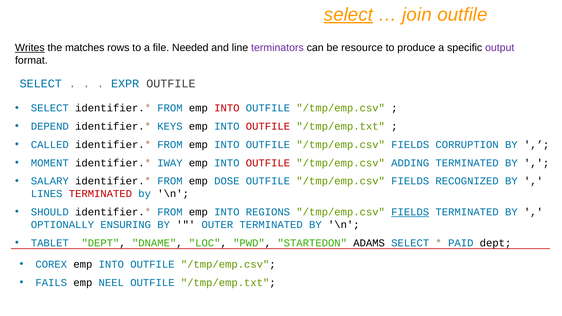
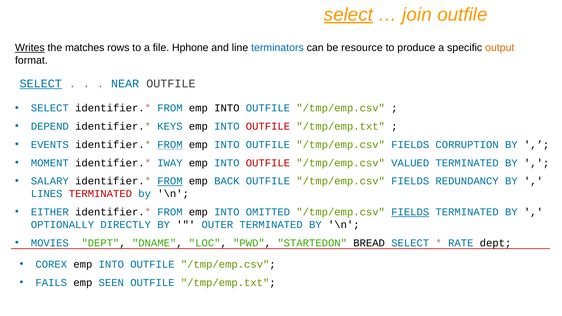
Needed: Needed -> Hphone (190, 48)
terminators colour: purple -> blue (277, 48)
output colour: purple -> orange (500, 48)
SELECT underline: none -> present (41, 84)
EXPR: EXPR -> NEAR (125, 84)
INTO colour: red -> black (227, 108)
CALLED: CALLED -> EVENTS (50, 145)
FROM underline: none -> present (170, 145)
ADDING: ADDING -> VALUED (410, 163)
FROM underline: none -> present (170, 181)
DOSE: DOSE -> BACK (227, 181)
RECOGNIZED: RECOGNIZED -> REDUNDANCY (467, 181)
SHOULD: SHOULD -> EITHER (50, 212)
REGIONS: REGIONS -> OMITTED (268, 212)
ENSURING: ENSURING -> DIRECTLY (126, 225)
TABLET: TABLET -> MOVIES (50, 243)
ADAMS: ADAMS -> BREAD (369, 243)
PAID: PAID -> RATE (461, 243)
NEEL: NEEL -> SEEN (111, 283)
